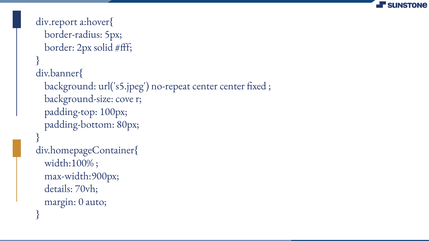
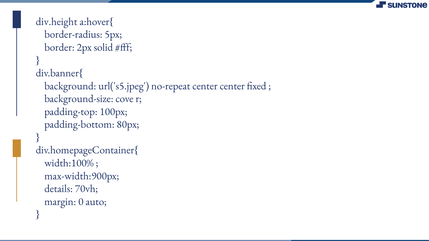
div.report: div.report -> div.height (57, 22)
